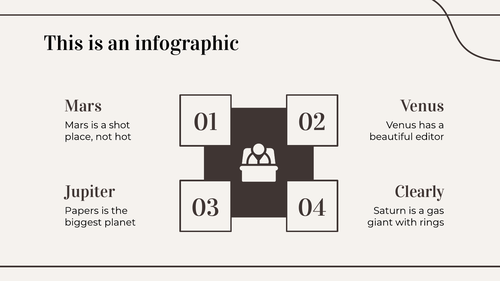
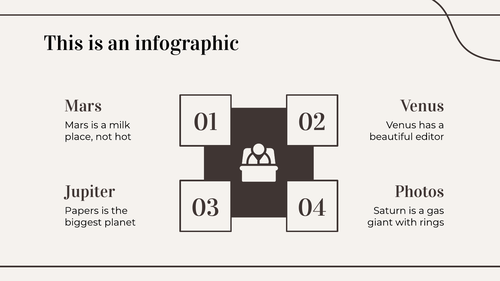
shot: shot -> milk (119, 125)
Clearly: Clearly -> Photos (420, 192)
